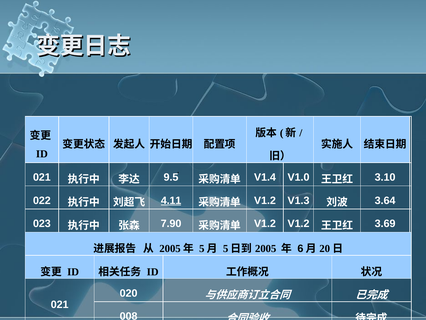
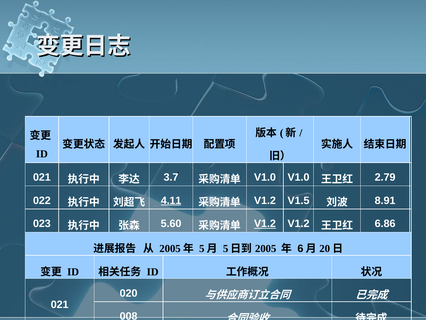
9.5: 9.5 -> 3.7 (171, 177)
V1.4: V1.4 -> V1.0 (265, 177)
3.10: 3.10 -> 2.79 (385, 177)
V1.3: V1.3 -> V1.5 (299, 200)
3.64: 3.64 -> 8.91 (385, 200)
7.90: 7.90 -> 5.60 (171, 223)
V1.2 underline: none -> present (265, 223)
3.69: 3.69 -> 6.86 (385, 223)
